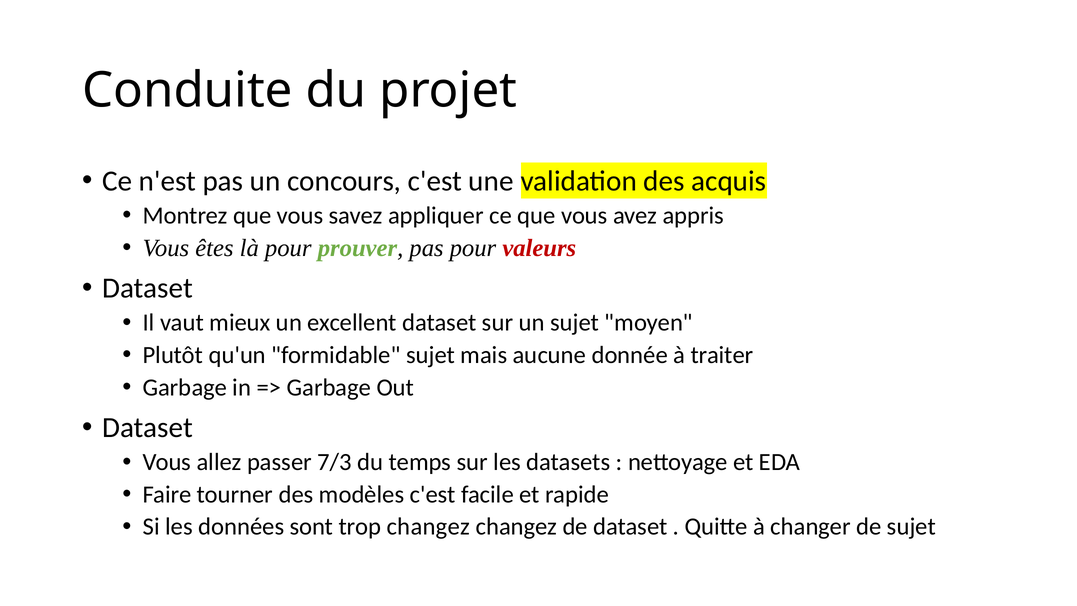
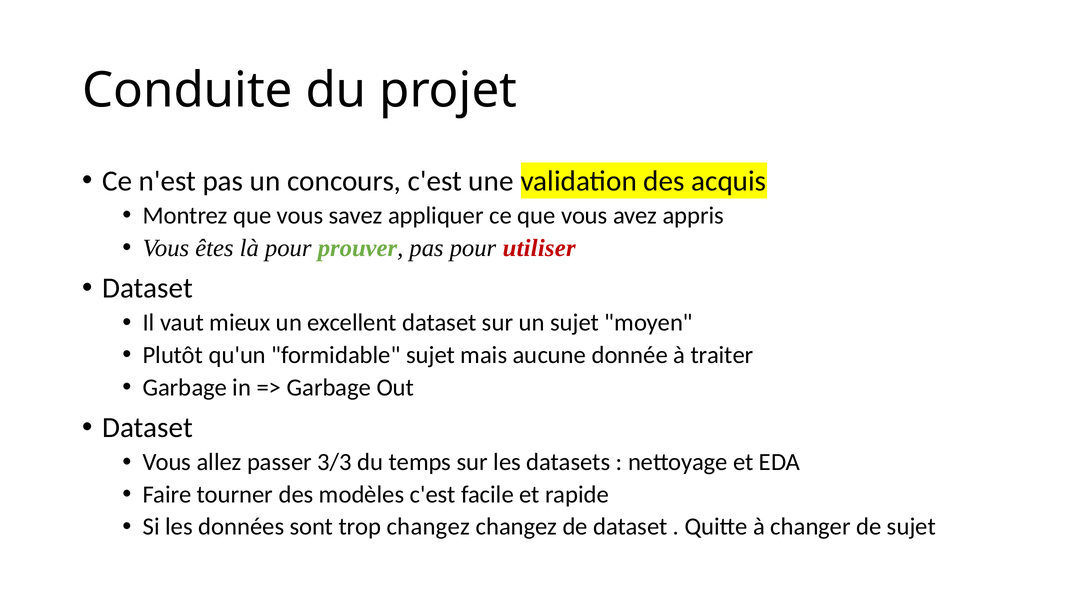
valeurs: valeurs -> utiliser (539, 248)
7/3: 7/3 -> 3/3 (335, 462)
